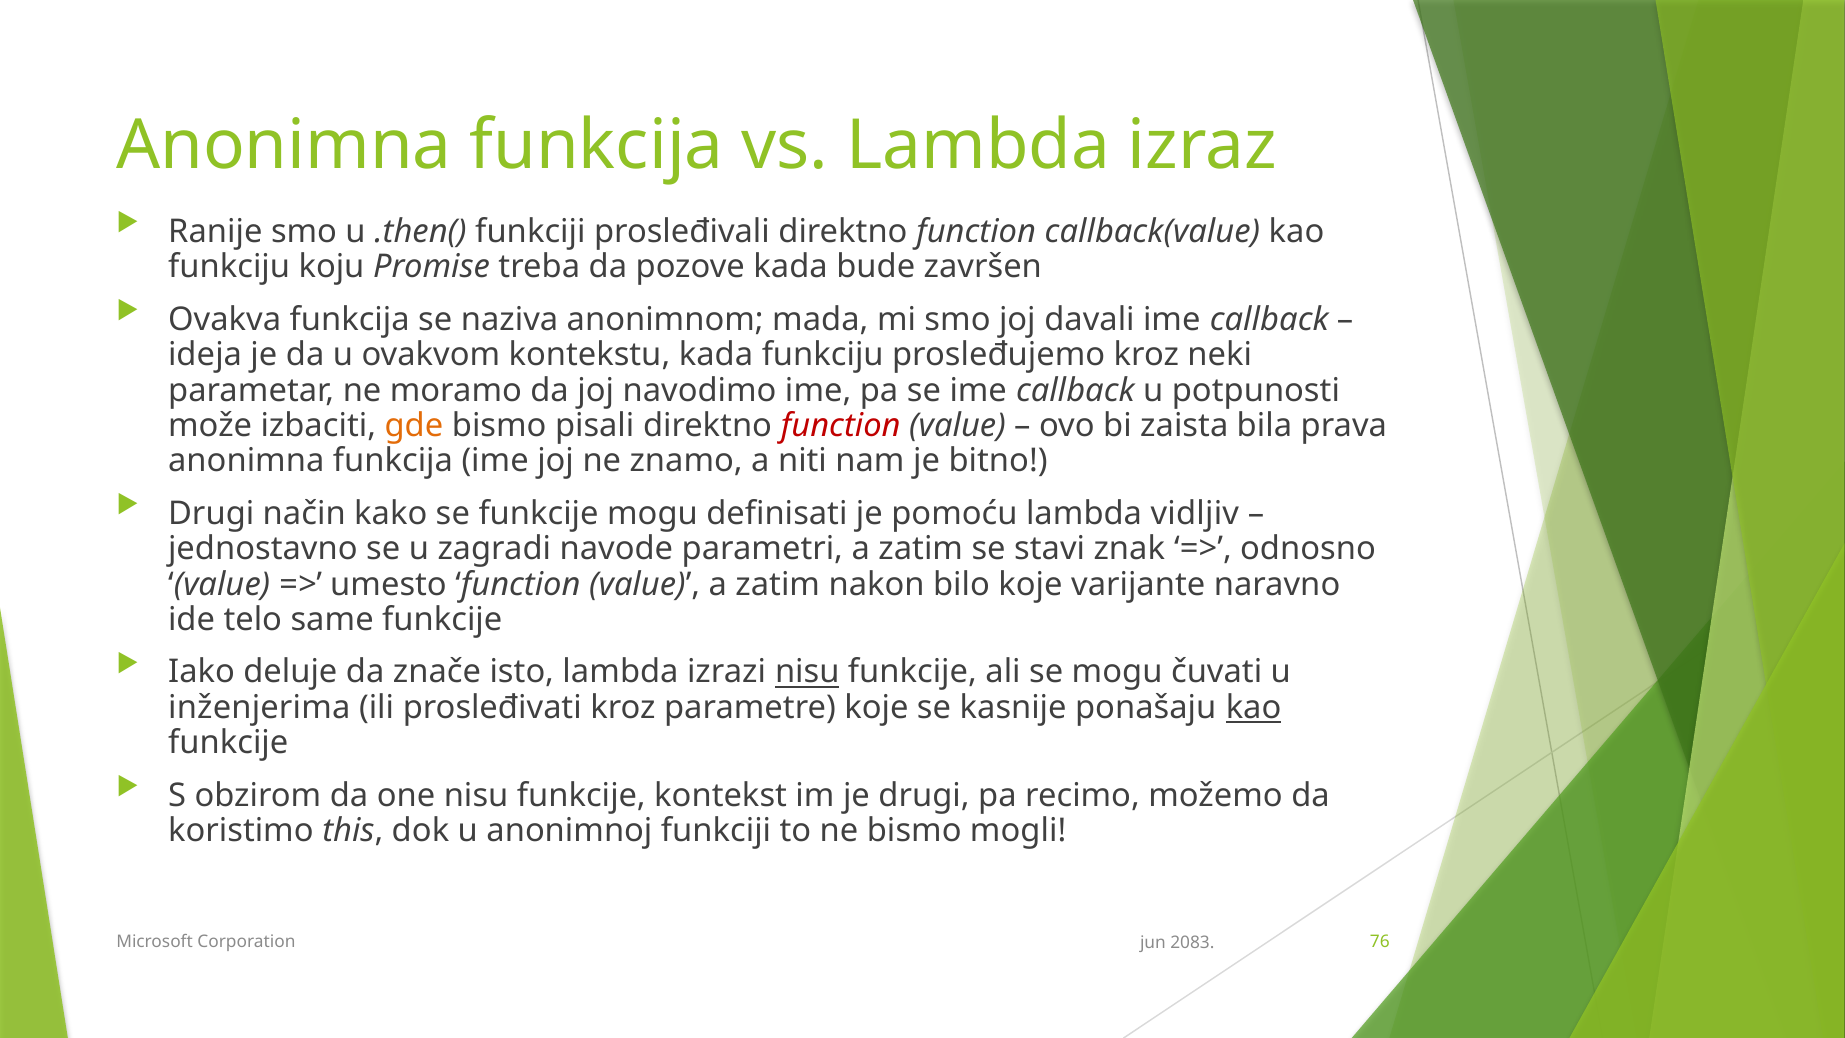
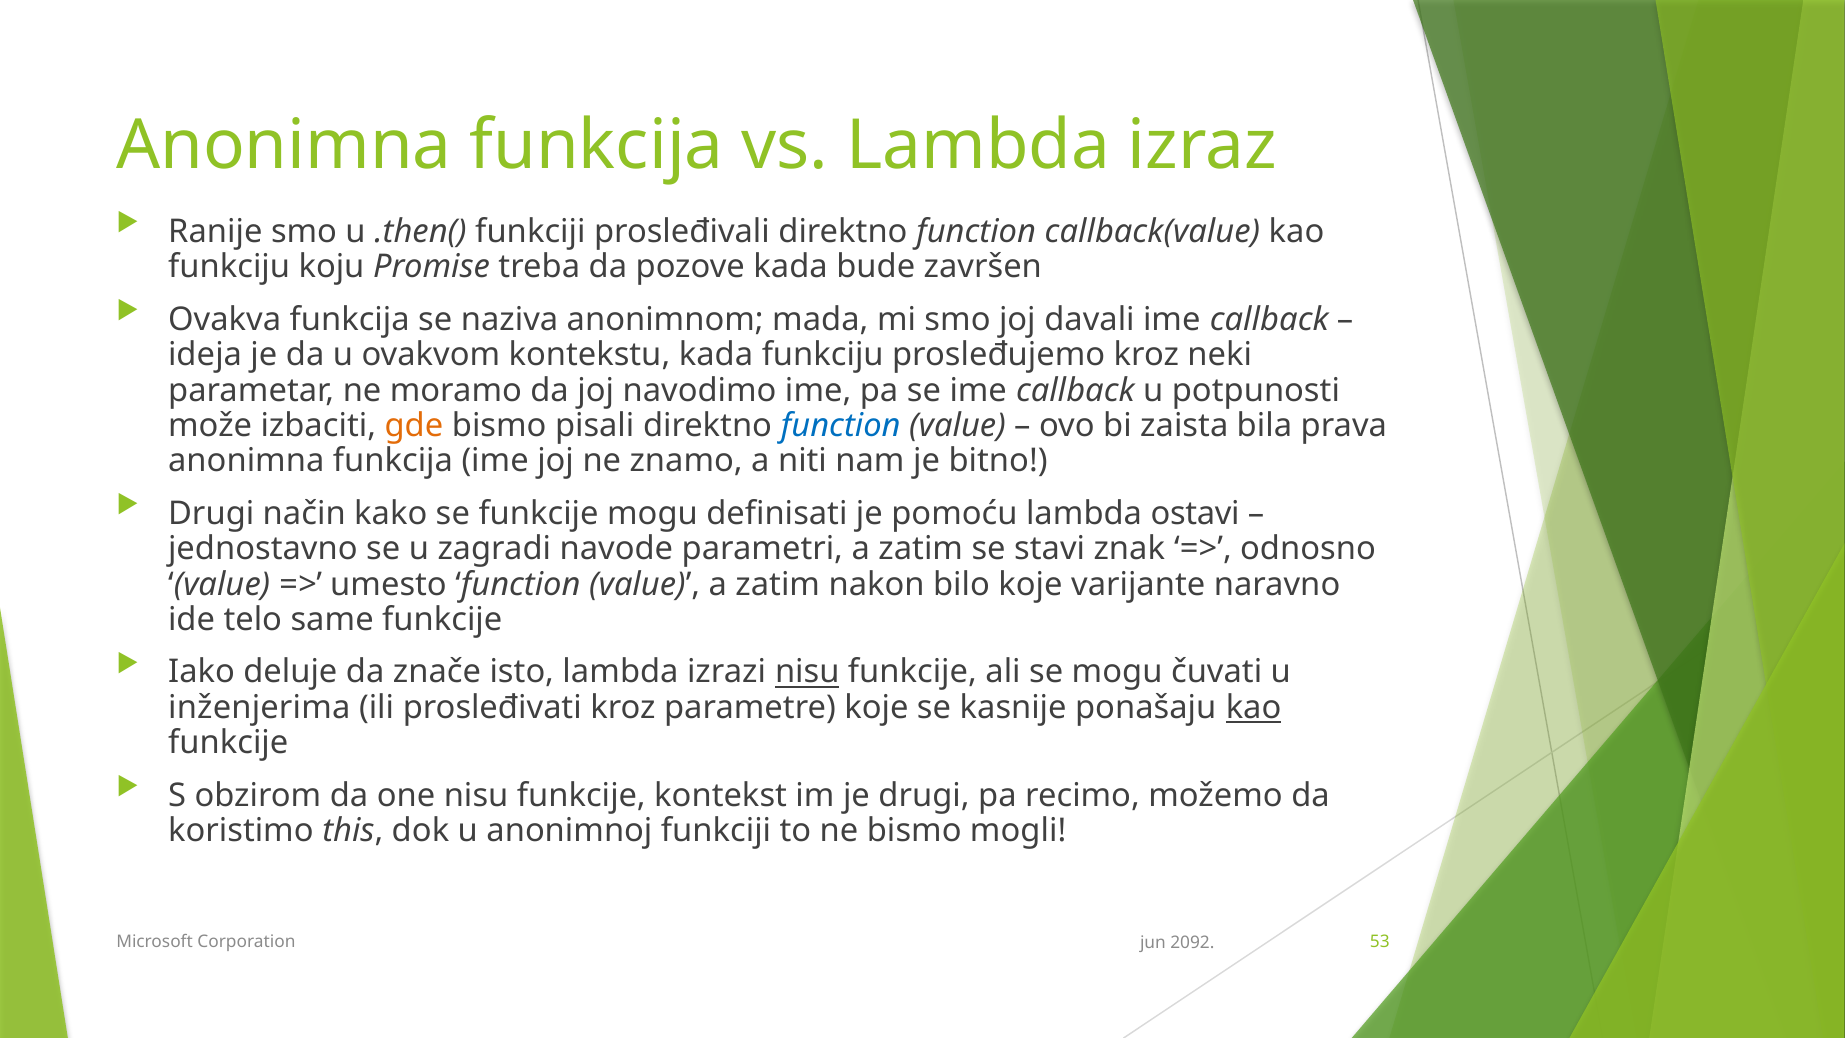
function colour: red -> blue (841, 426)
vidljiv: vidljiv -> ostavi (1195, 514)
76: 76 -> 53 (1380, 942)
2083: 2083 -> 2092 (1192, 943)
